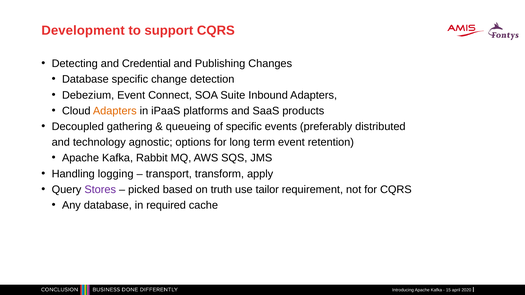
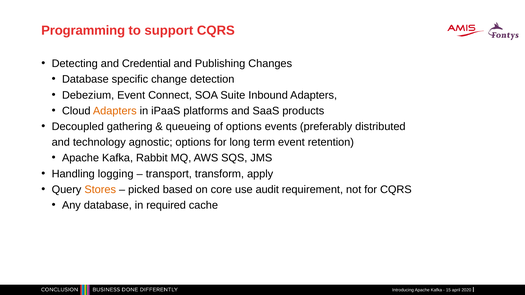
Development: Development -> Programming (83, 31)
of specific: specific -> options (244, 127)
Stores colour: purple -> orange (100, 190)
truth: truth -> core (221, 190)
tailor: tailor -> audit (267, 190)
